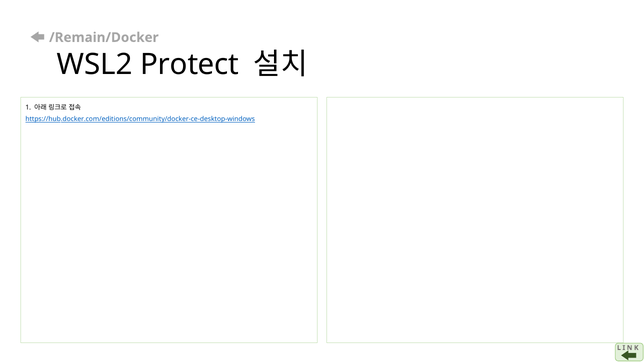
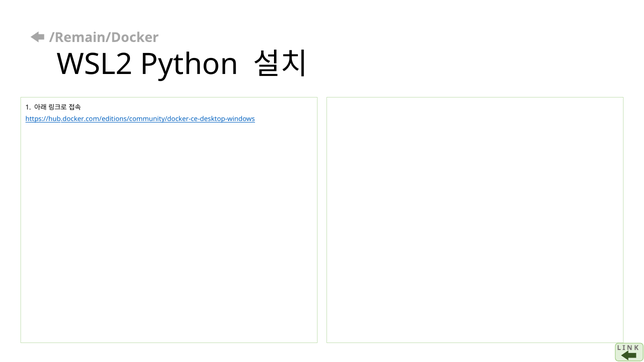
Protect: Protect -> Python (189, 64)
